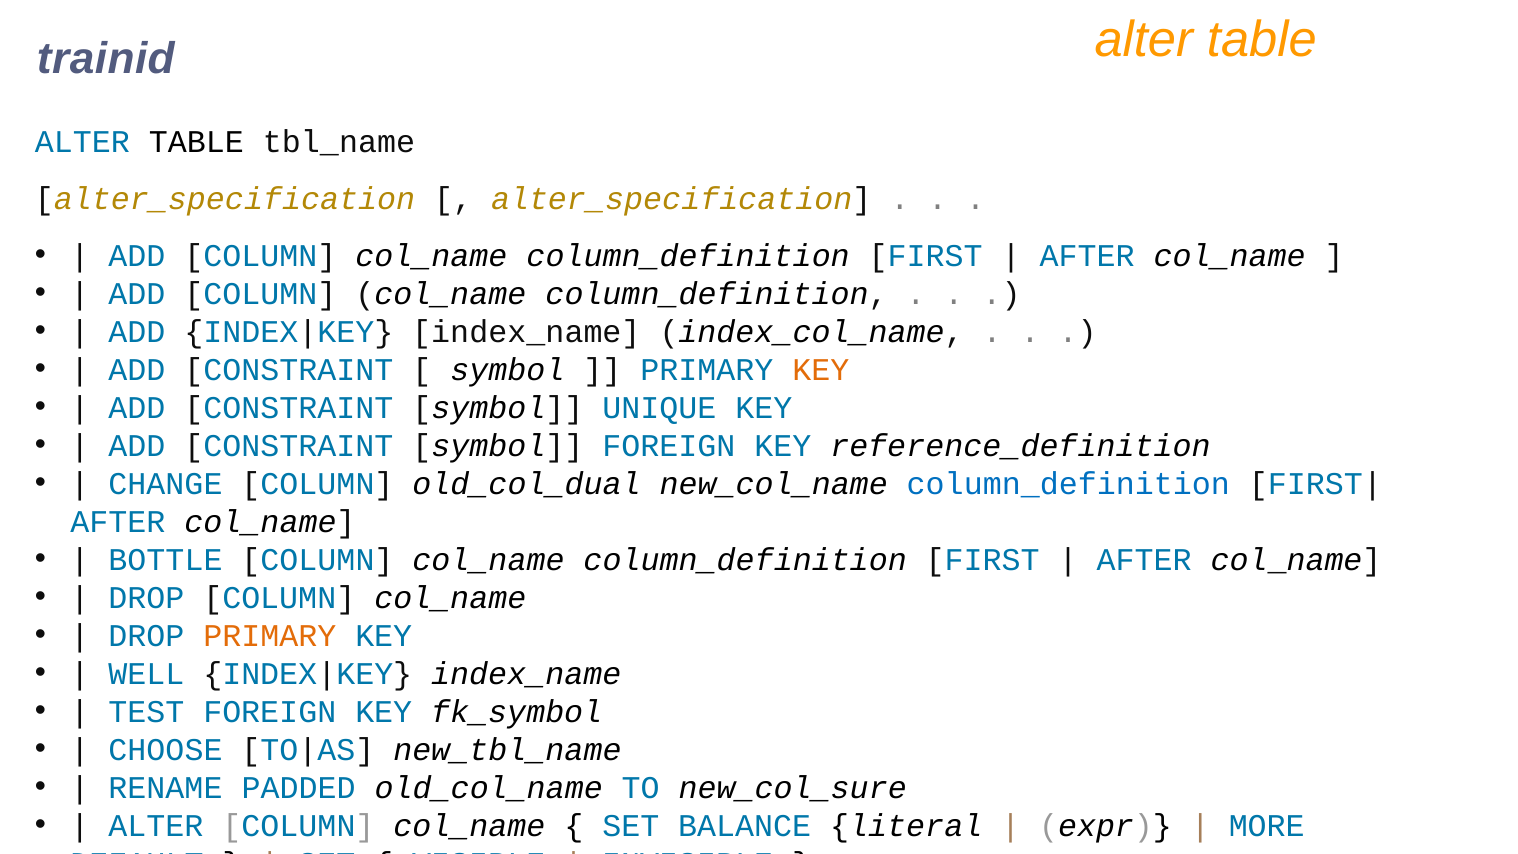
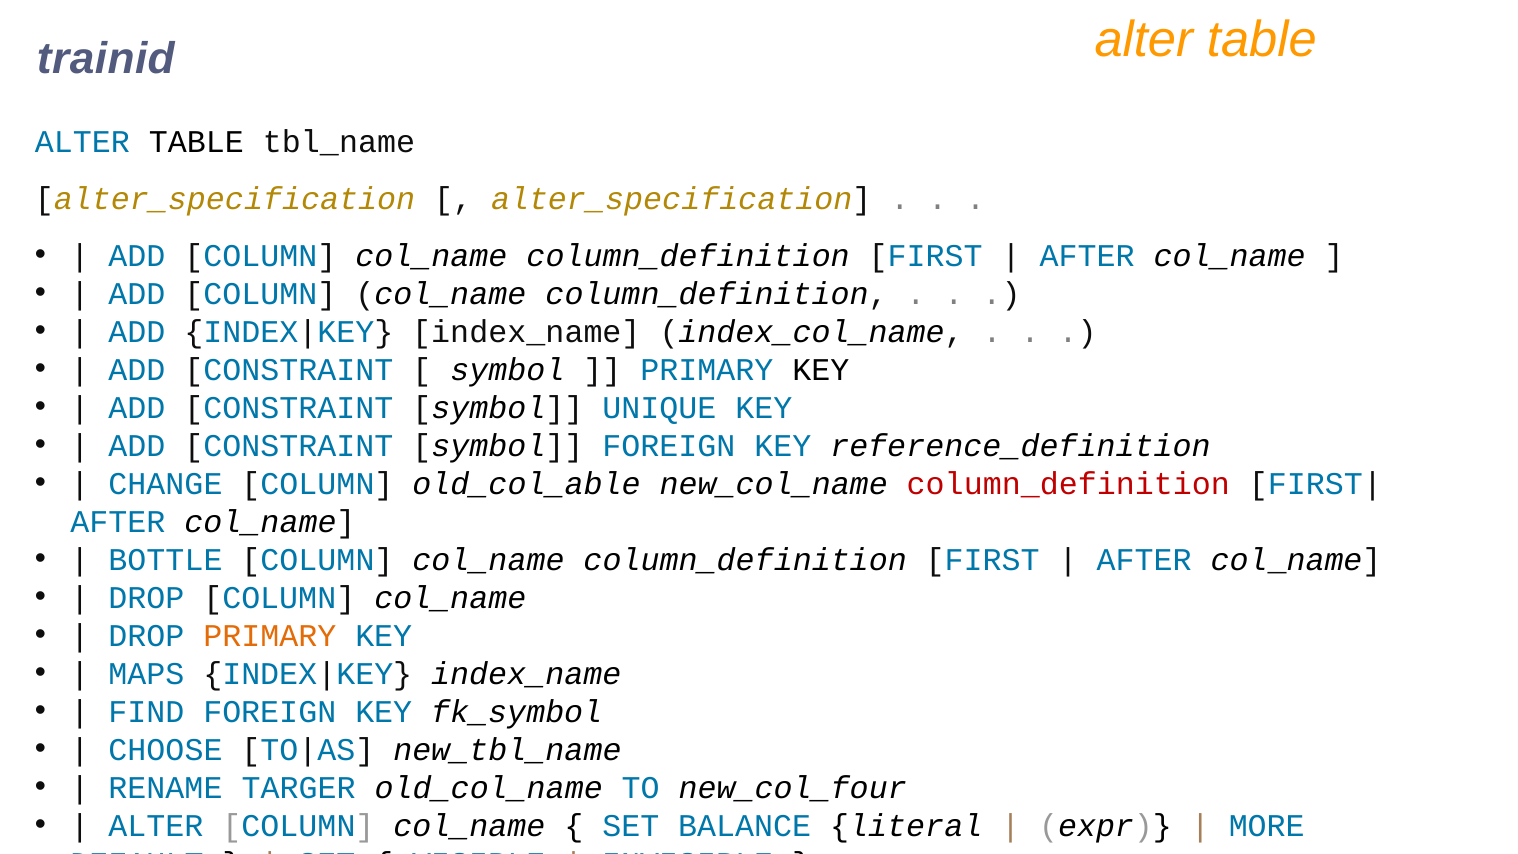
KEY colour: orange -> black (821, 370)
old_col_dual: old_col_dual -> old_col_able (527, 484)
column_definition colour: blue -> red (1068, 484)
WELL: WELL -> MAPS (146, 674)
TEST: TEST -> FIND (146, 712)
PADDED: PADDED -> TARGER (299, 788)
new_col_sure: new_col_sure -> new_col_four (793, 788)
